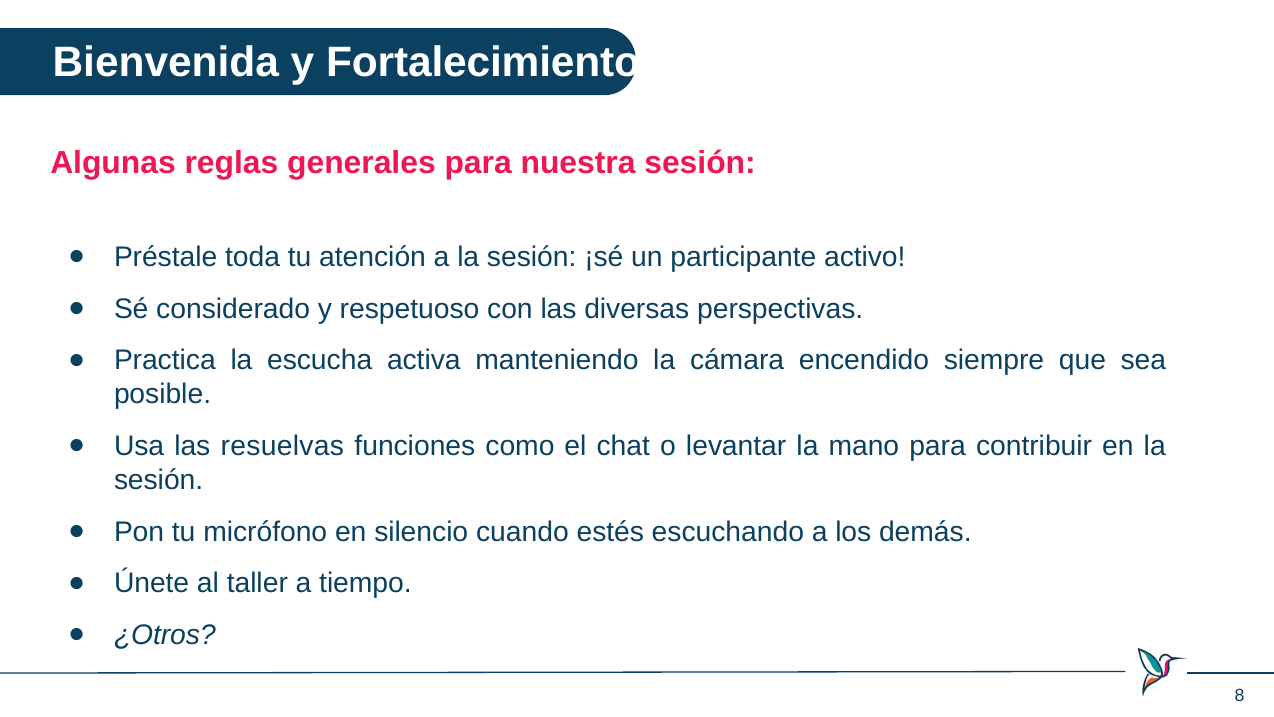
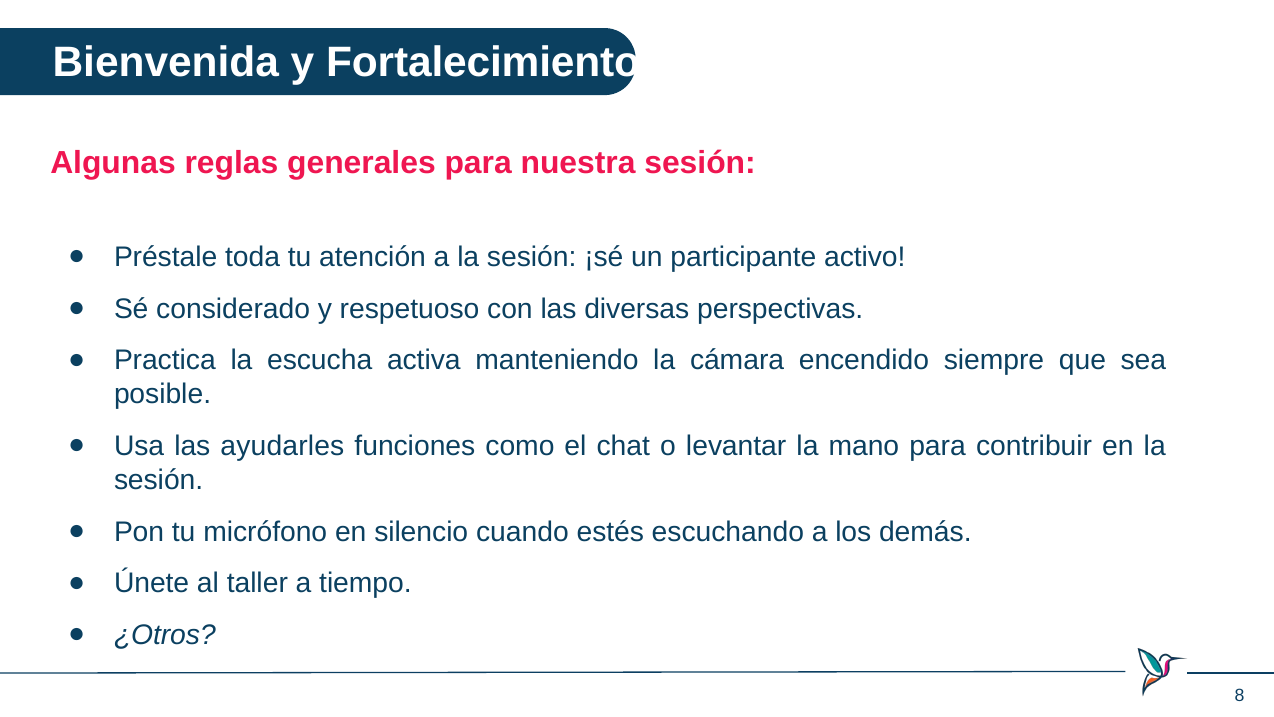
resuelvas: resuelvas -> ayudarles (282, 446)
